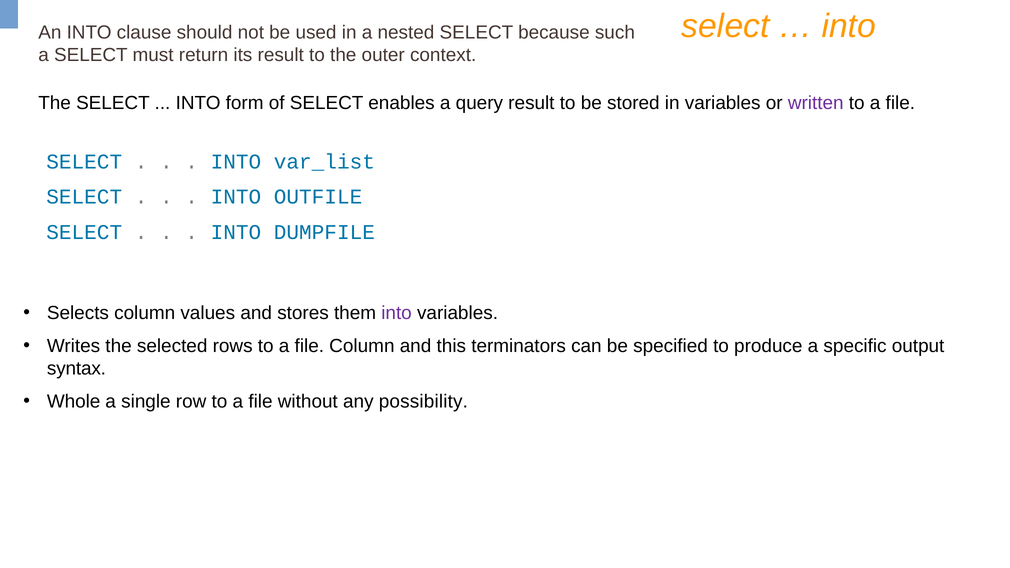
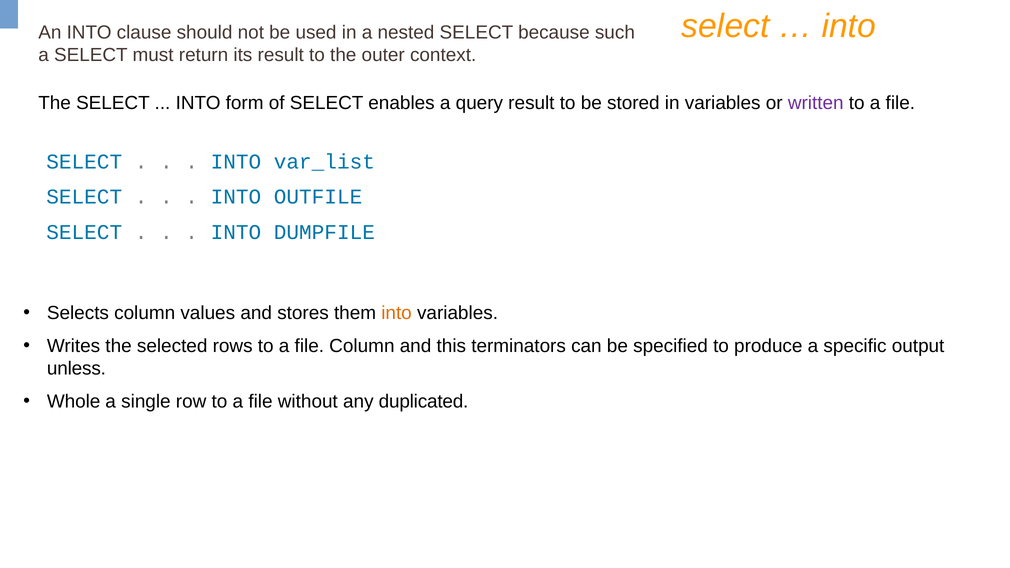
into colour: purple -> orange (397, 313)
syntax: syntax -> unless (76, 369)
possibility: possibility -> duplicated (424, 402)
